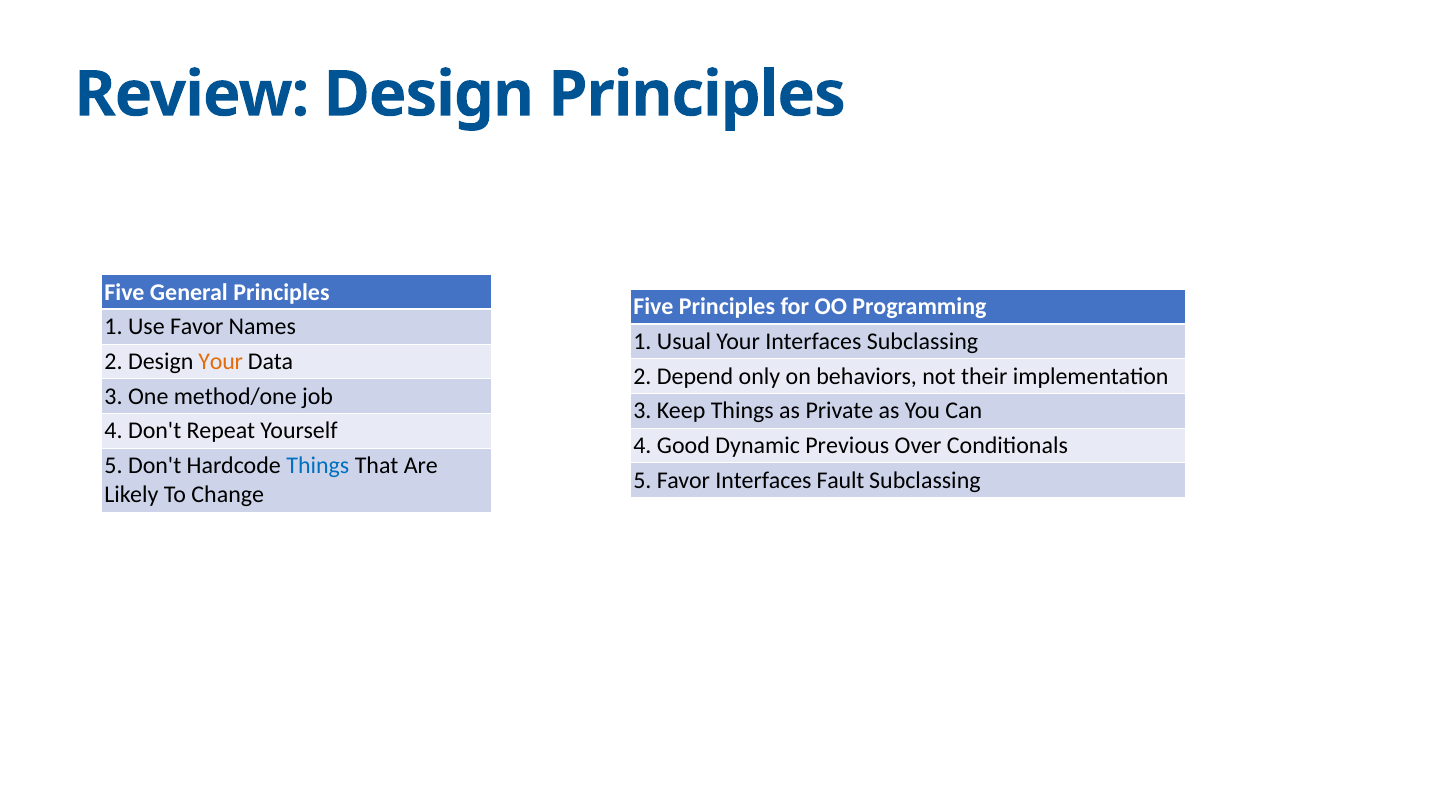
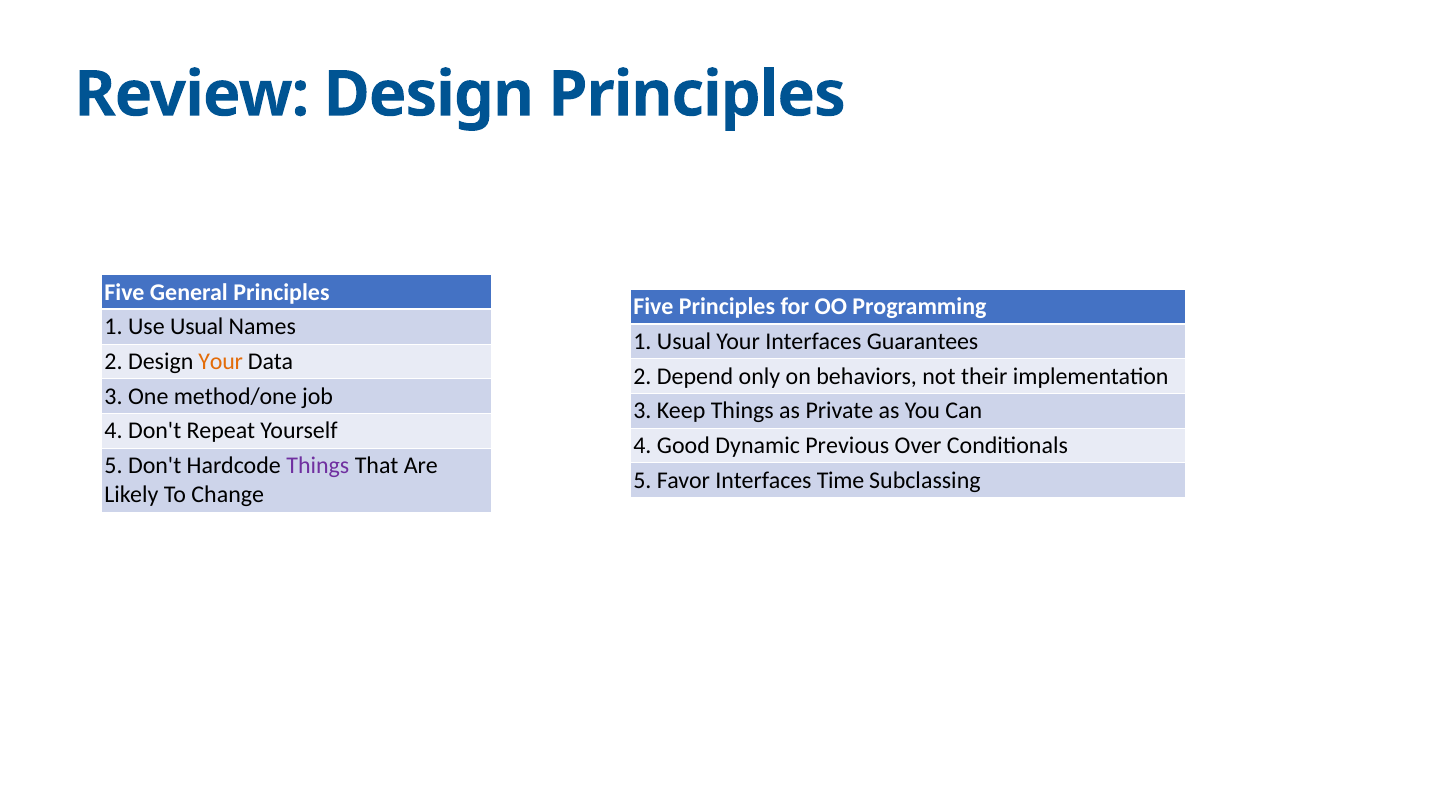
Use Favor: Favor -> Usual (197, 327)
Interfaces Subclassing: Subclassing -> Guarantees (923, 341)
Things colour: blue -> purple (318, 466)
Fault: Fault -> Time (841, 480)
